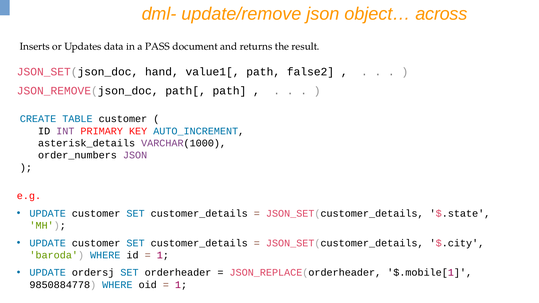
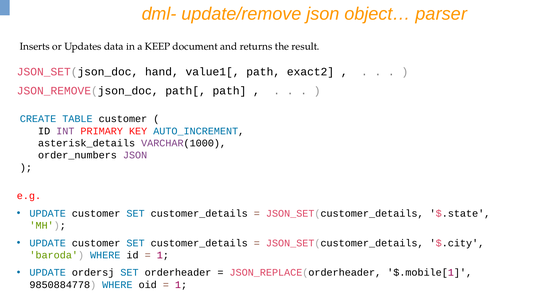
across: across -> parser (441, 14)
PASS: PASS -> KEEP (158, 47)
false2: false2 -> exact2 (310, 72)
